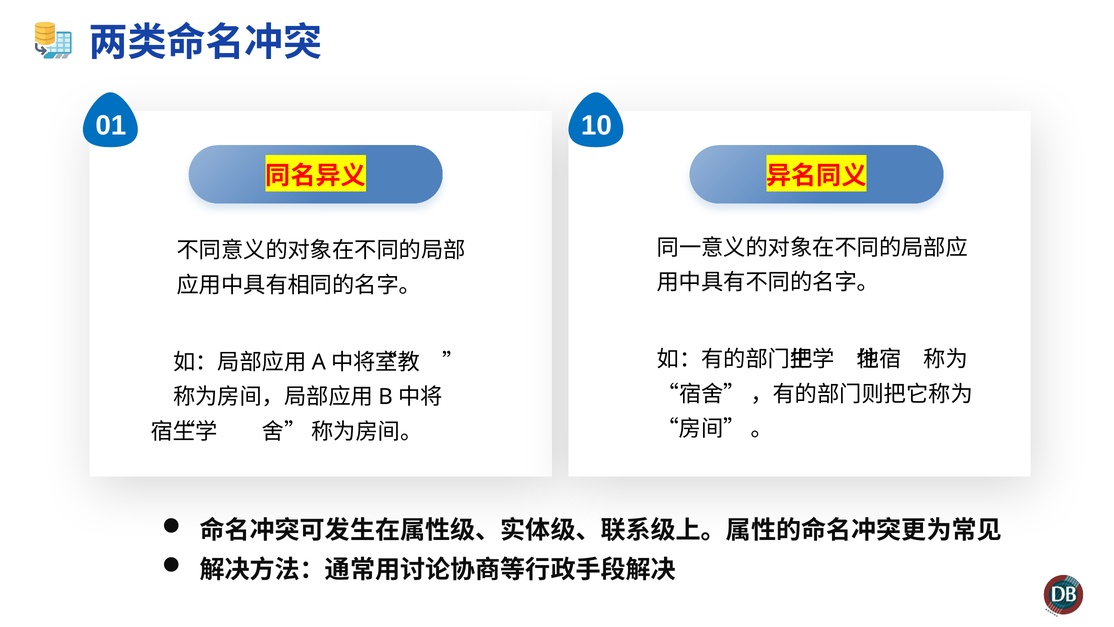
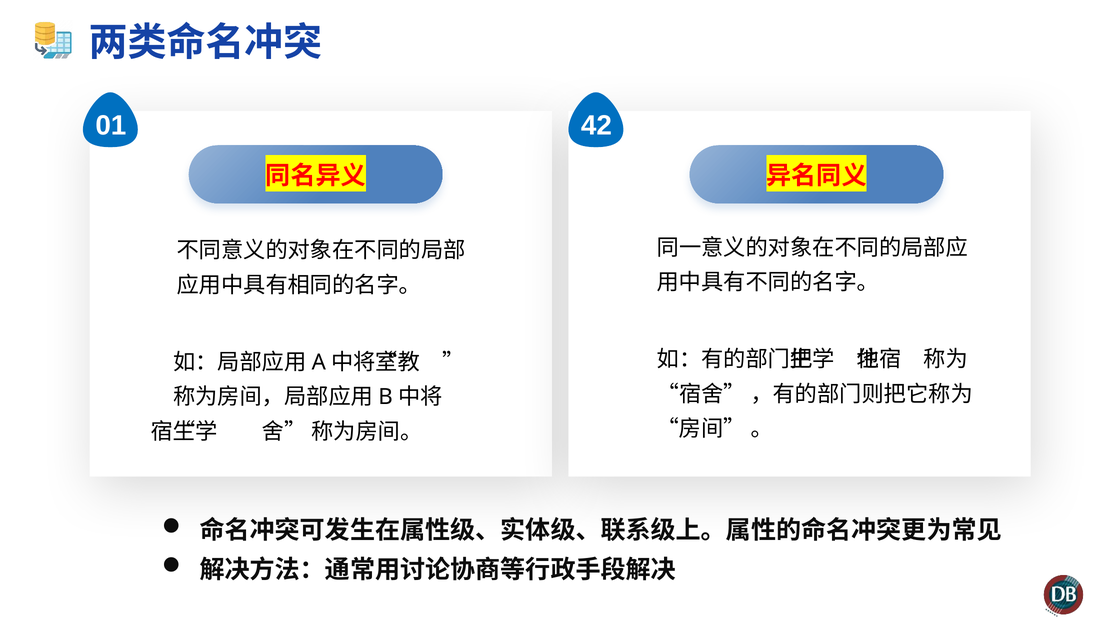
10: 10 -> 42 (596, 126)
